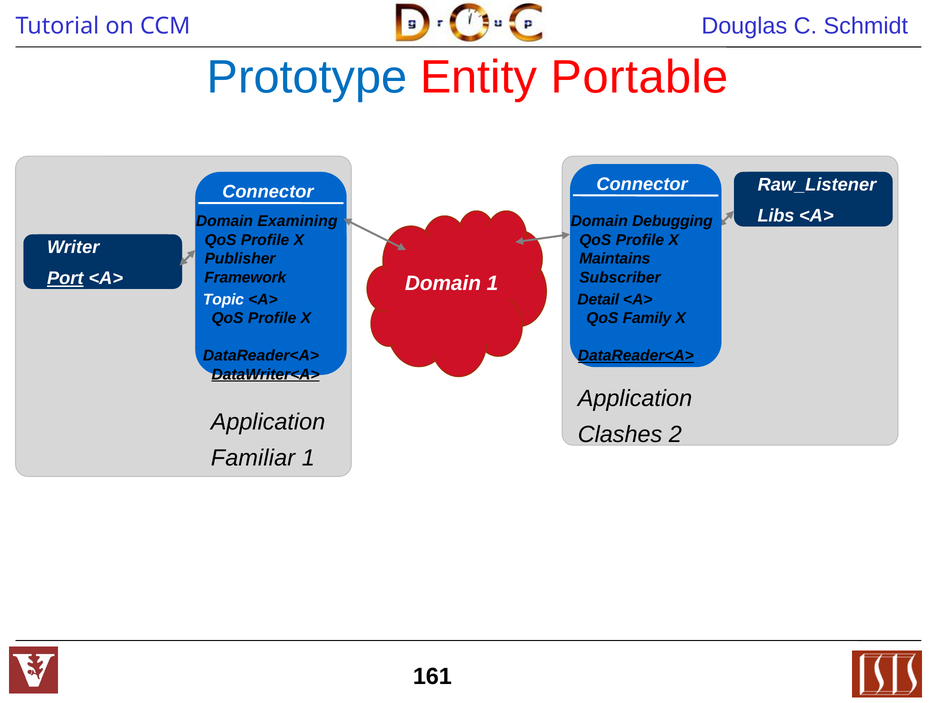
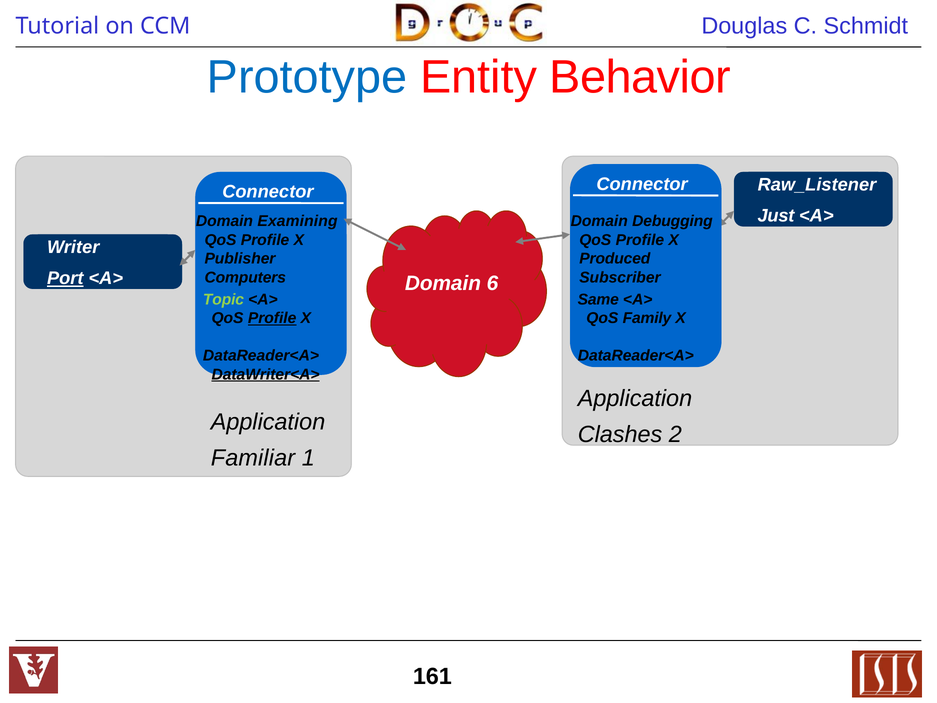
Portable: Portable -> Behavior (640, 77)
Libs: Libs -> Just (776, 216)
Maintains: Maintains -> Produced (615, 259)
Framework: Framework -> Computers (245, 277)
Domain 1: 1 -> 6 (492, 283)
Topic colour: white -> light green (223, 299)
Detail: Detail -> Same (598, 299)
Profile underline: none -> present (272, 318)
DataReader<A> underline: present -> none (636, 356)
